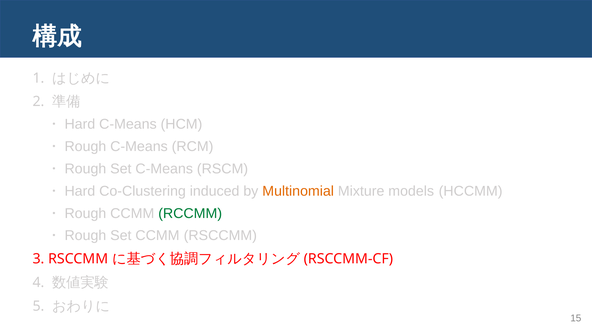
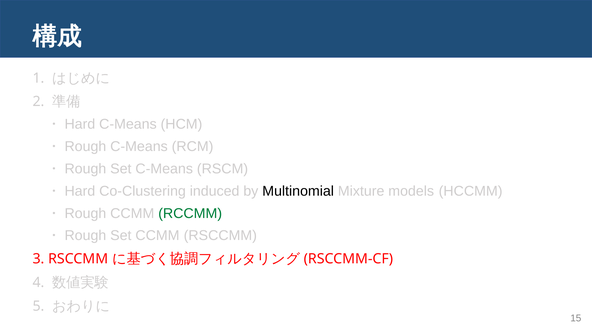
Multinomial colour: orange -> black (298, 191)
